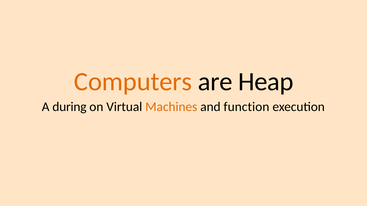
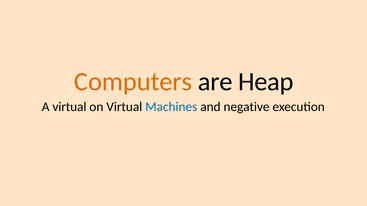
A during: during -> virtual (69, 107)
Machines colour: orange -> blue (171, 107)
function: function -> negative (247, 107)
